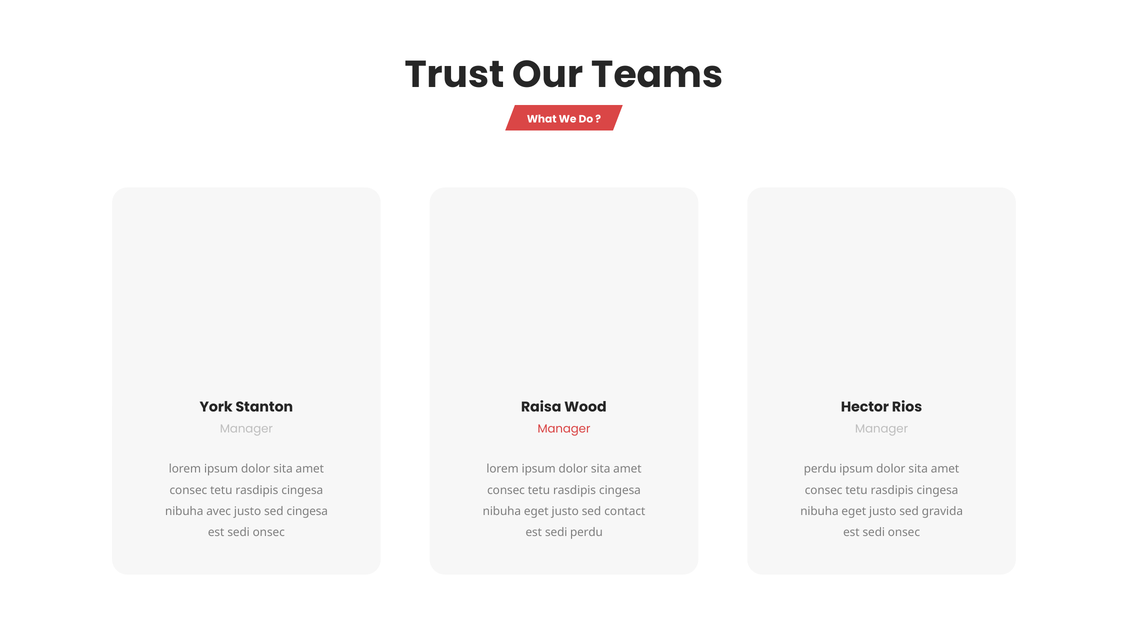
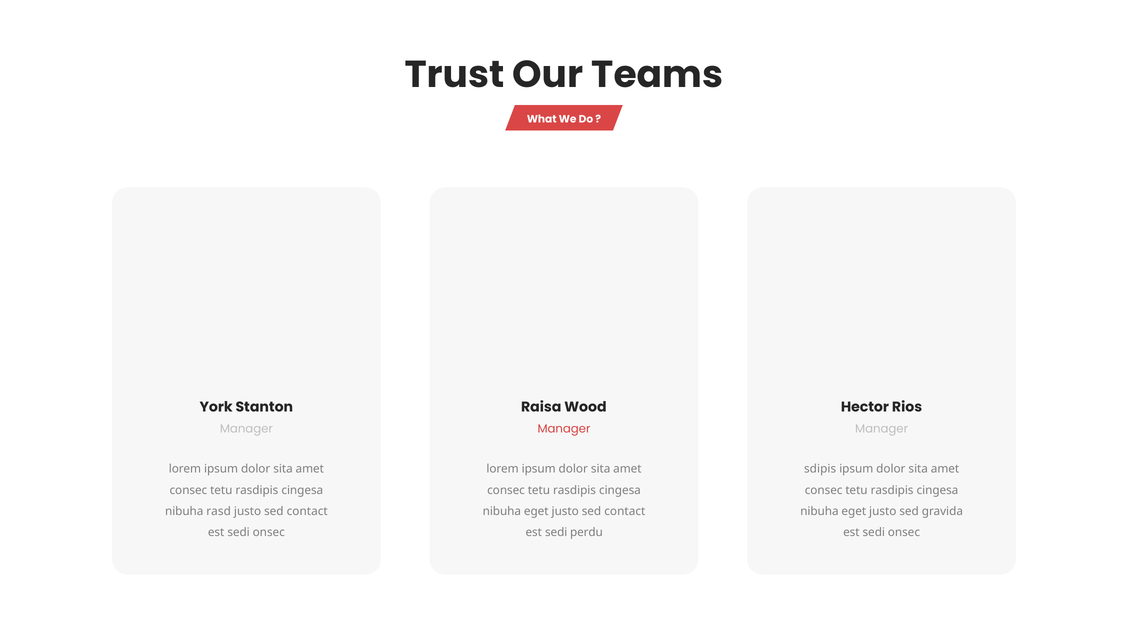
perdu: perdu -> sdipis (820, 469)
avec: avec -> rasd (219, 511)
cingesa: cingesa -> contact (307, 511)
